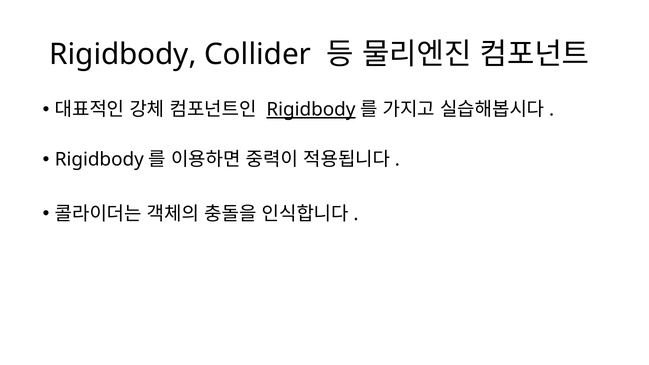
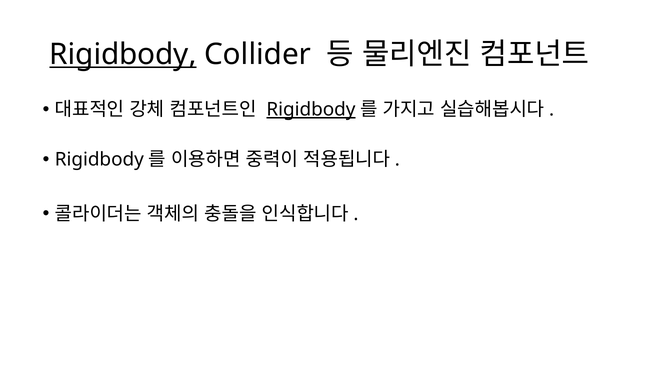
Rigidbody underline: none -> present (123, 55)
